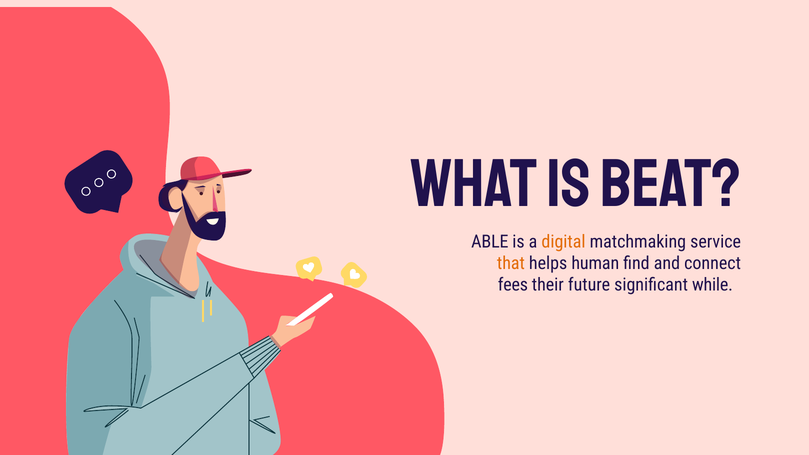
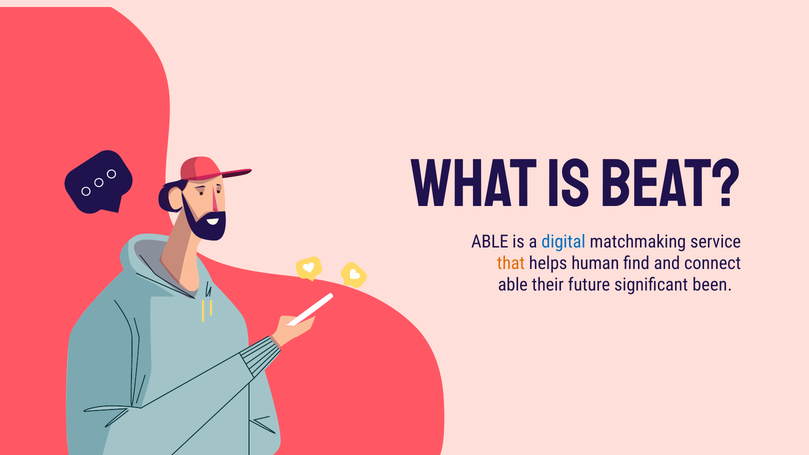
digital colour: orange -> blue (563, 242)
fees: fees -> able (513, 285)
while: while -> been (712, 285)
